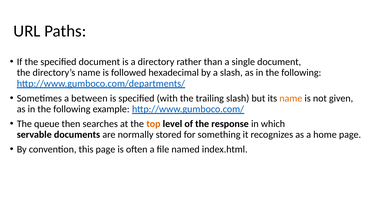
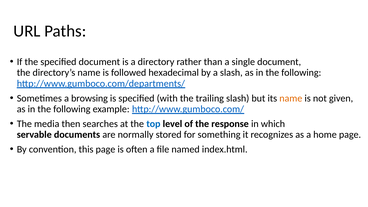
between: between -> browsing (89, 98)
queue: queue -> media (47, 124)
top colour: orange -> blue (153, 124)
